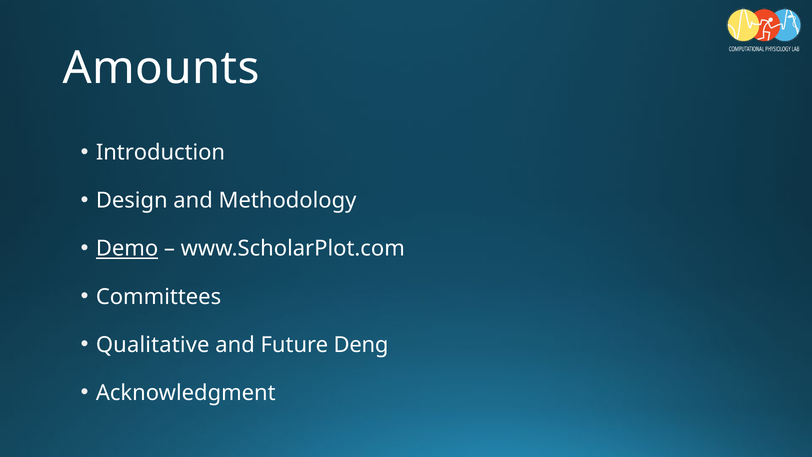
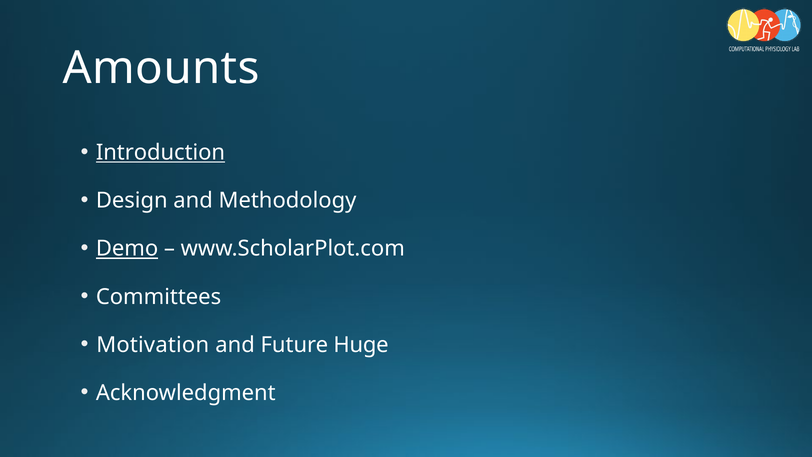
Introduction underline: none -> present (160, 153)
Qualitative: Qualitative -> Motivation (153, 345)
Deng: Deng -> Huge (361, 345)
